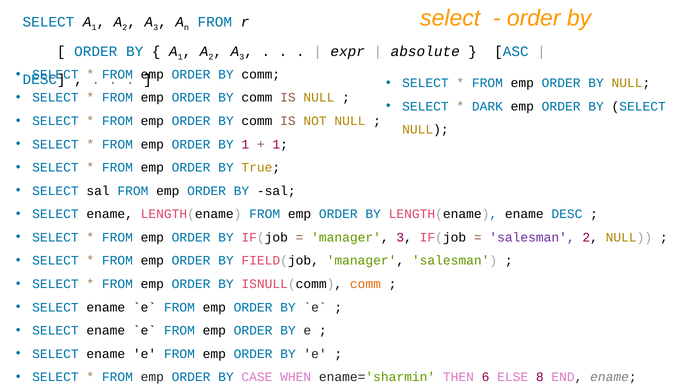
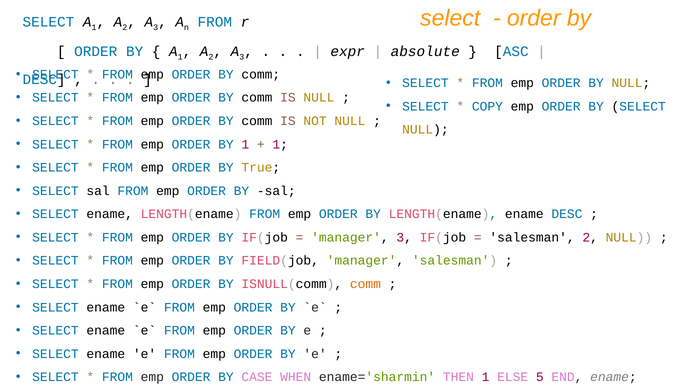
DARK: DARK -> COPY (487, 106)
salesman colour: purple -> black (532, 237)
THEN 6: 6 -> 1 (486, 377)
8: 8 -> 5 (540, 377)
